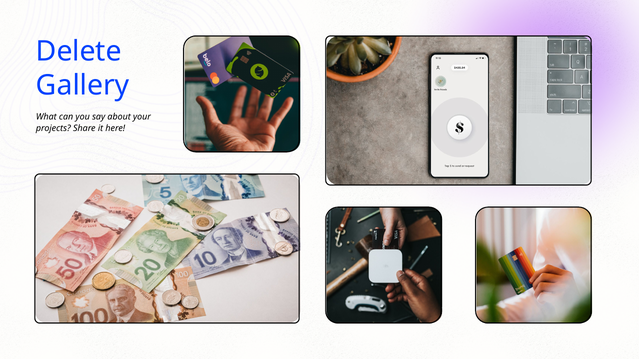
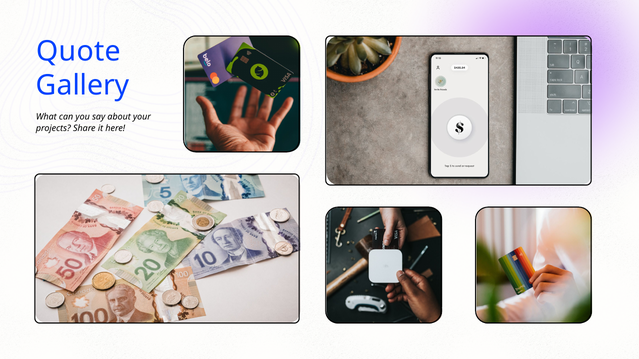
Delete: Delete -> Quote (79, 52)
